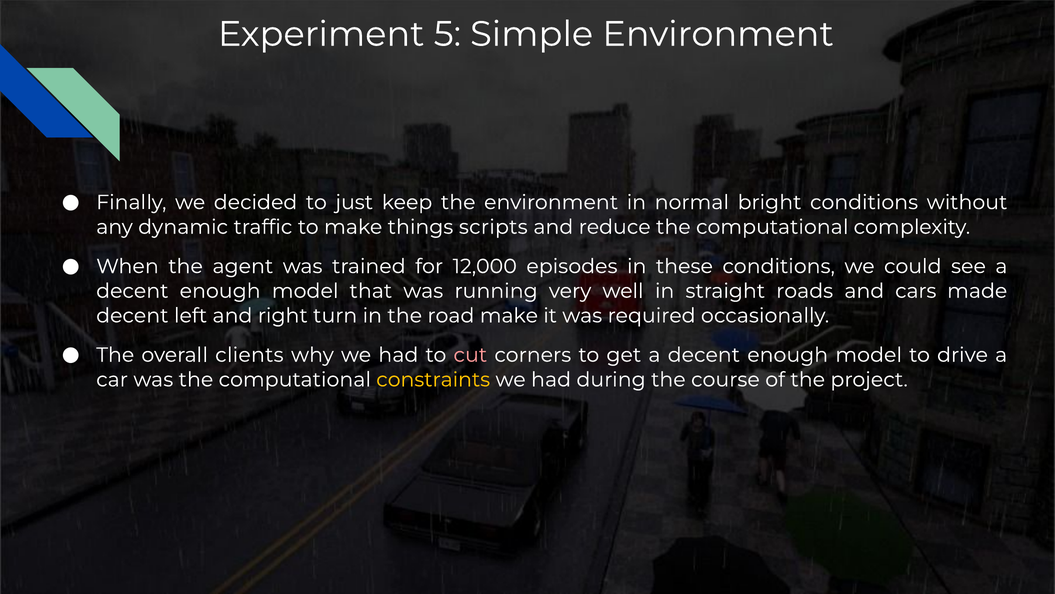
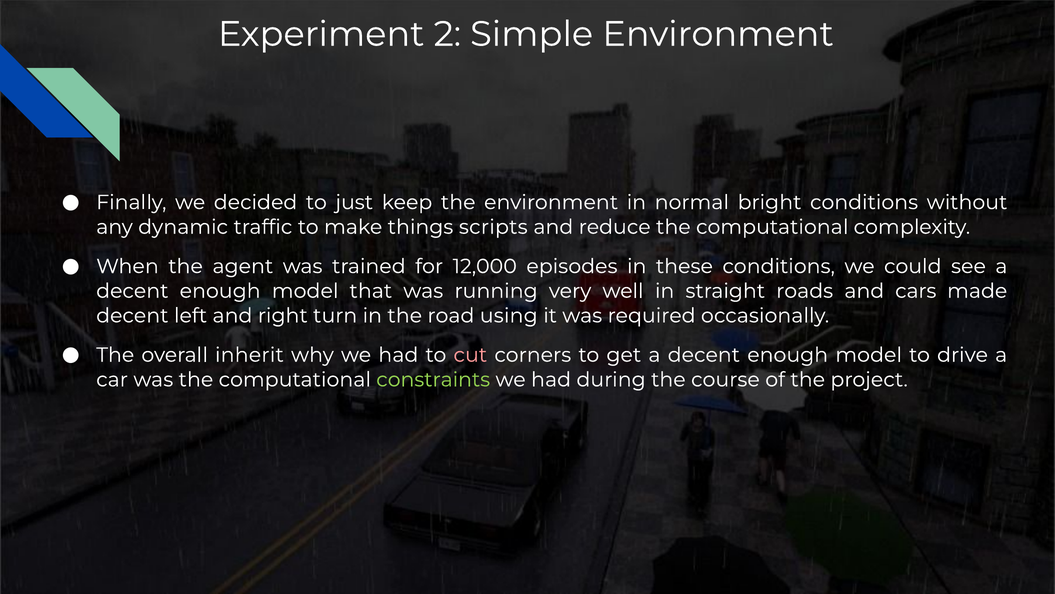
5: 5 -> 2 (447, 34)
road make: make -> using (509, 315)
clients: clients -> inherit (249, 355)
constraints colour: yellow -> light green (433, 379)
